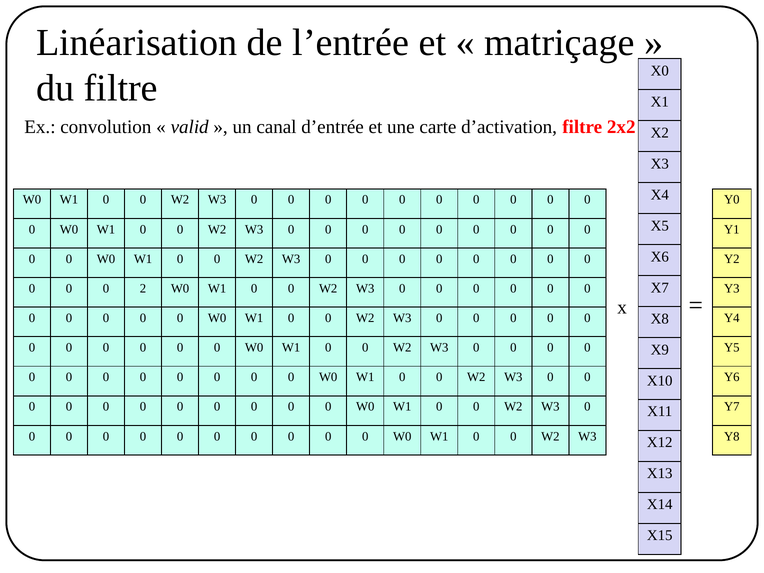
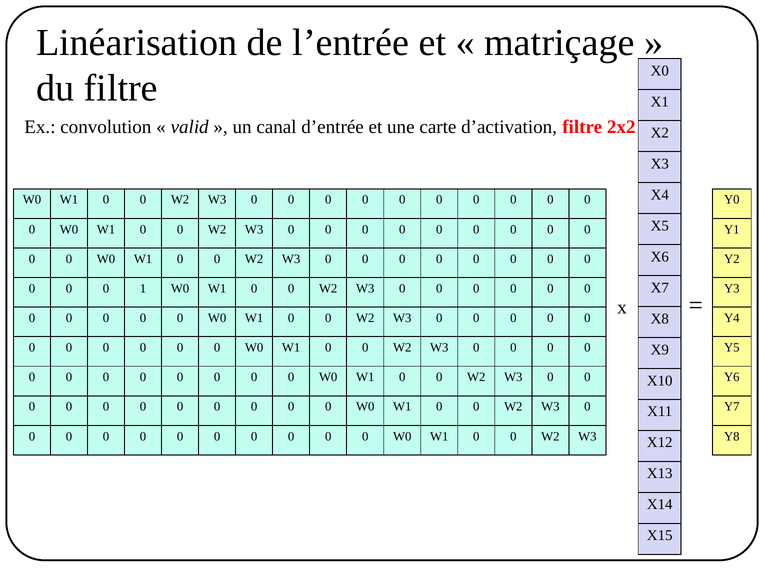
2: 2 -> 1 (143, 288)
